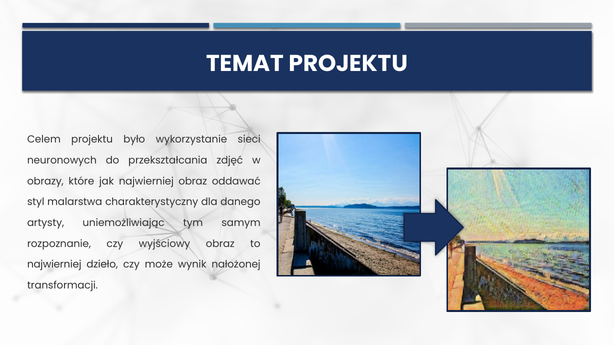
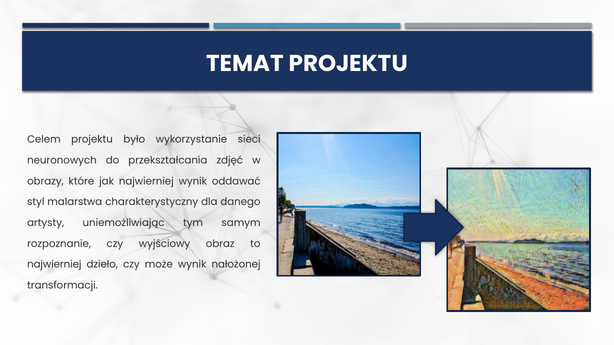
najwierniej obraz: obraz -> wynik (193, 181)
